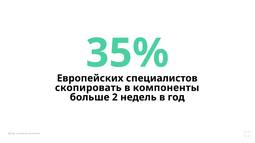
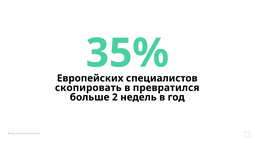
компоненты: компоненты -> превратился (166, 88)
